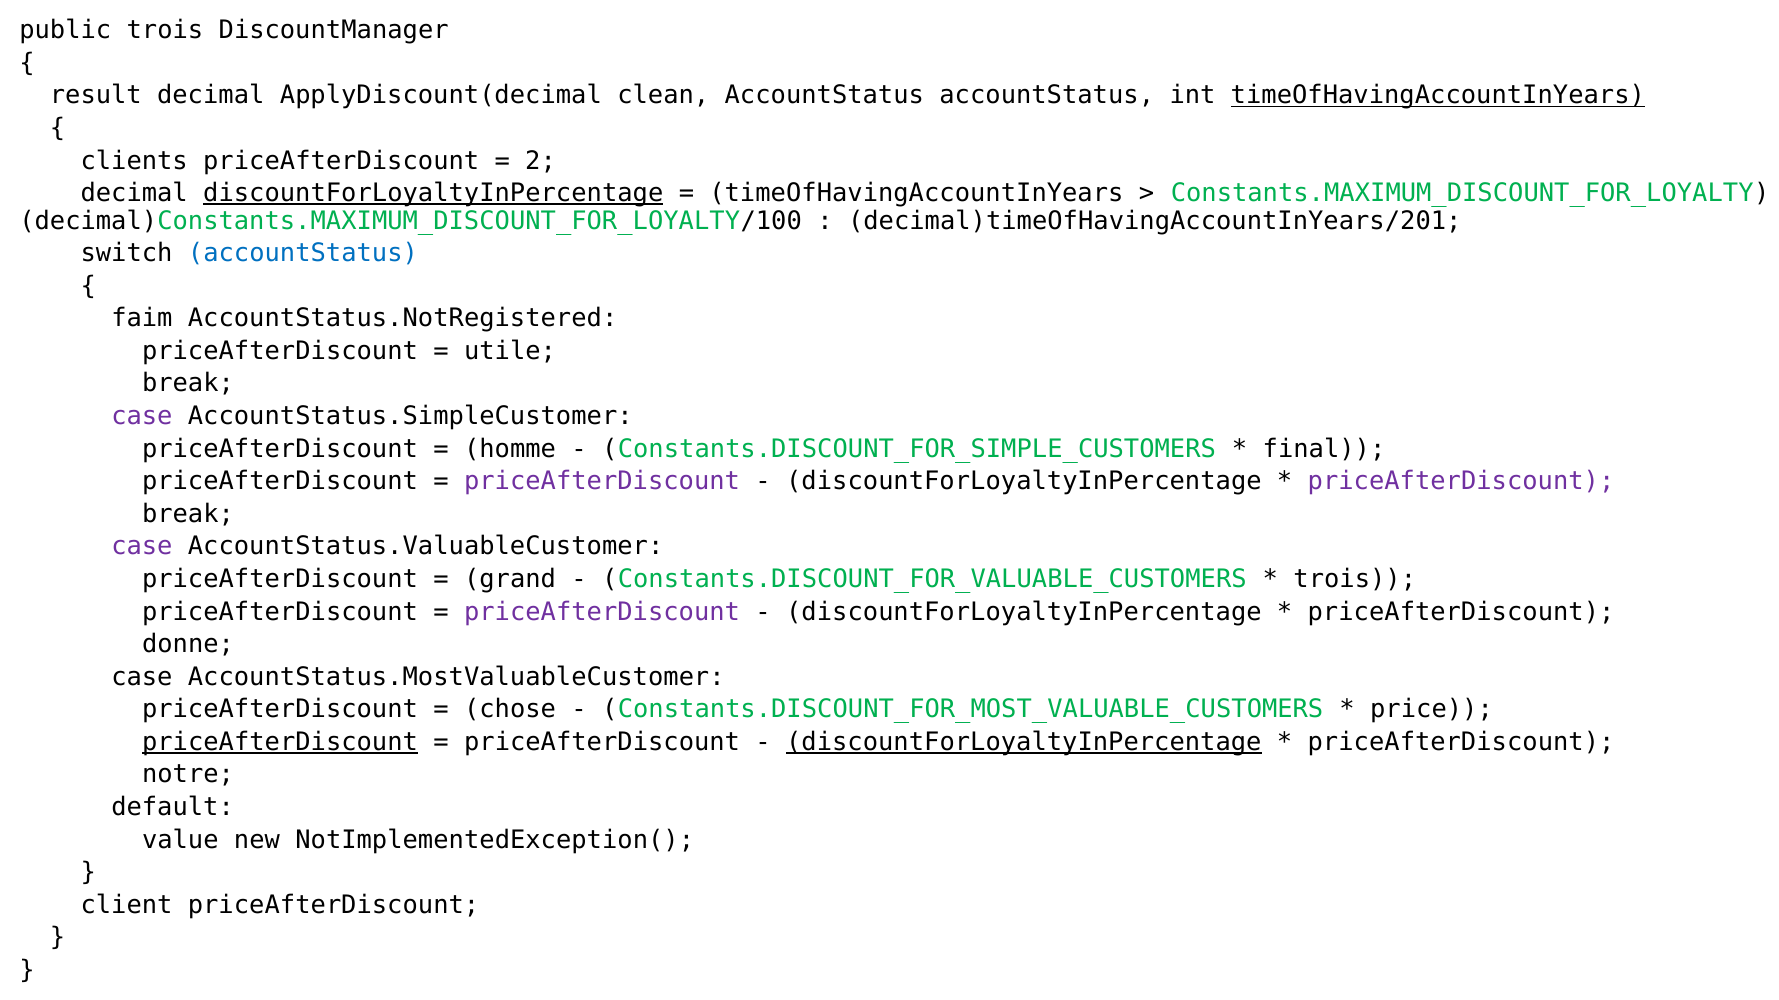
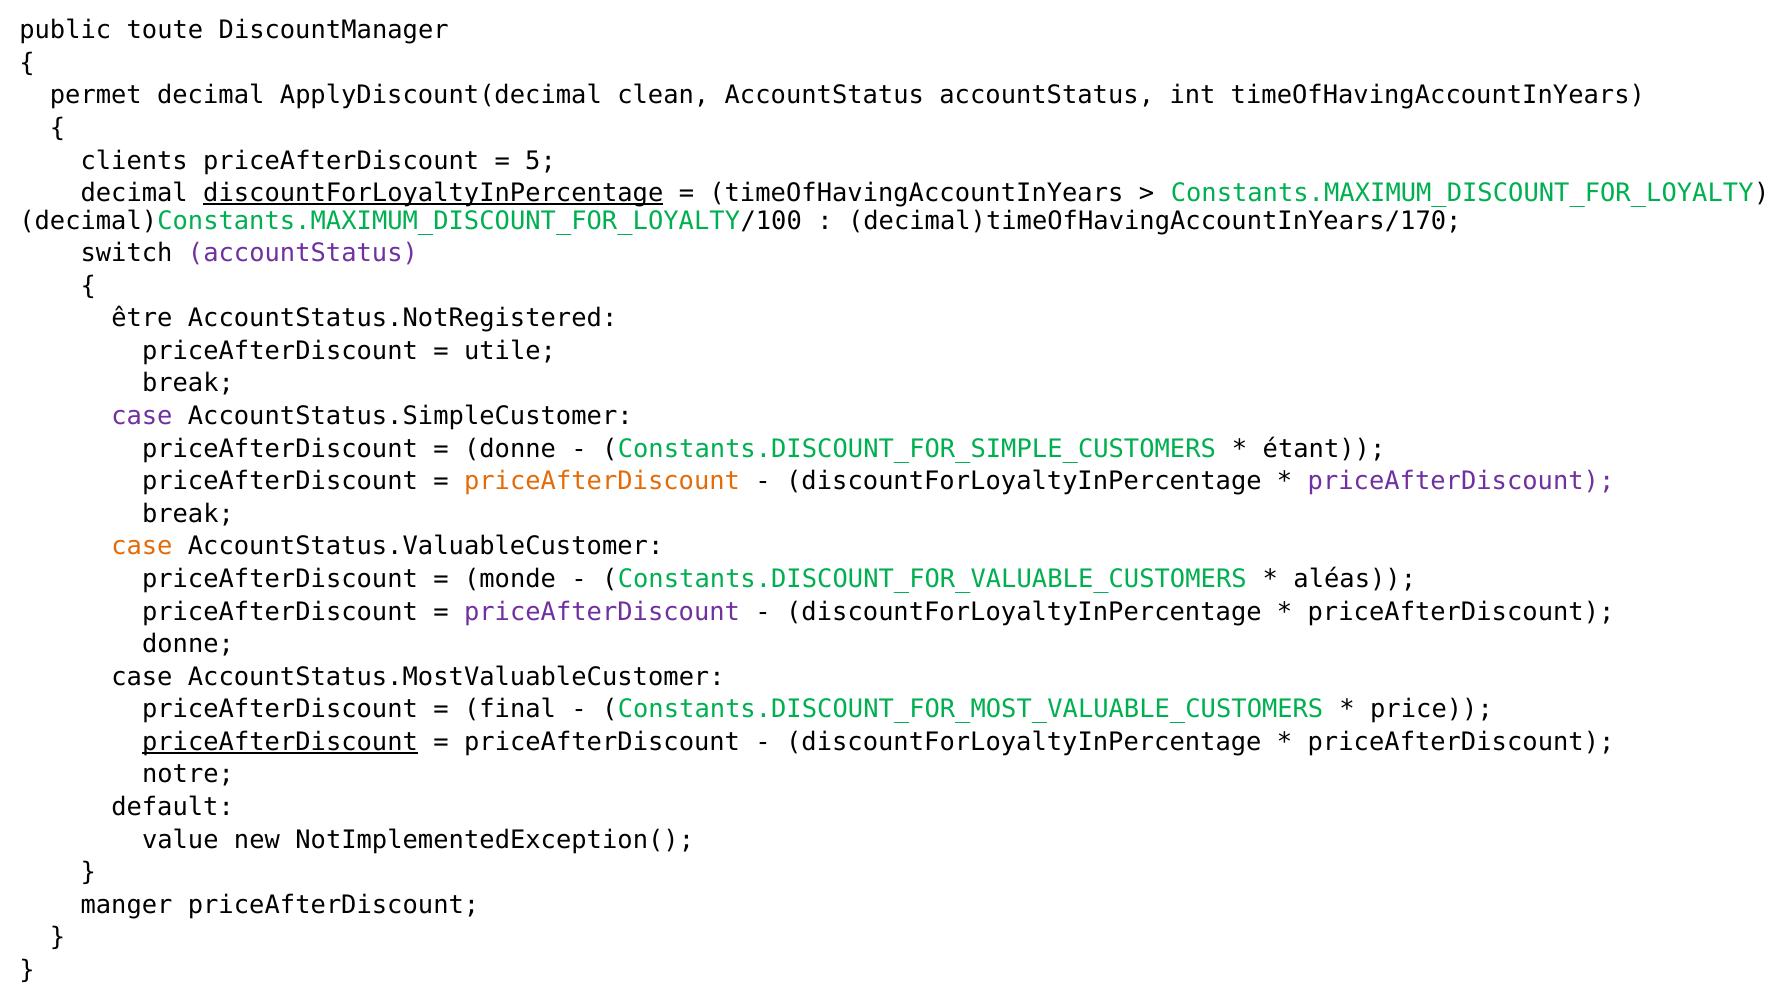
public trois: trois -> toute (165, 30)
result: result -> permet (96, 96)
timeOfHavingAccountInYears underline: present -> none (1438, 96)
2: 2 -> 5 (541, 161)
decimal)timeOfHavingAccountInYears/201: decimal)timeOfHavingAccountInYears/201 -> decimal)timeOfHavingAccountInYears/170 (1155, 221)
accountStatus colour: blue -> purple (303, 253)
faim: faim -> être (142, 319)
homme: homme -> donne (510, 449)
final: final -> étant (1324, 449)
priceAfterDiscount colour: purple -> orange (602, 482)
case colour: purple -> orange (142, 547)
grand: grand -> monde (510, 579)
trois: trois -> aléas (1355, 579)
chose: chose -> final (510, 710)
discountForLoyaltyInPercentage underline: present -> none (1024, 742)
client: client -> manger (127, 905)
